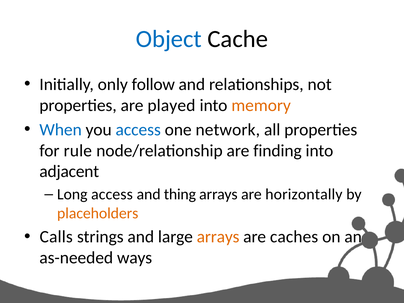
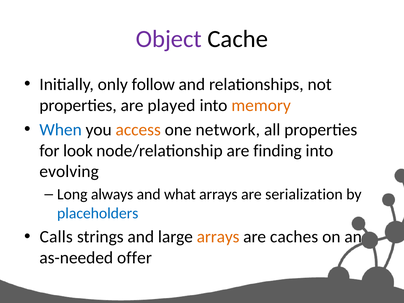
Object colour: blue -> purple (169, 39)
access colour: blue -> orange (138, 130)
rule: rule -> look (78, 151)
adjacent: adjacent -> evolving (69, 172)
Long access: access -> always (112, 194)
thing: thing -> what (180, 194)
horizontally: horizontally -> serialization (304, 194)
placeholders colour: orange -> blue (98, 213)
ways: ways -> offer (134, 258)
